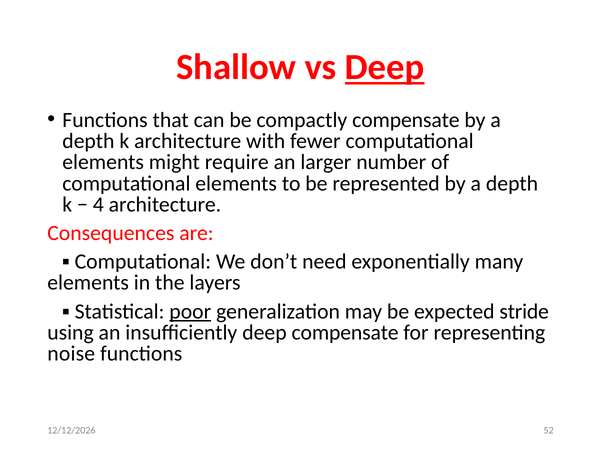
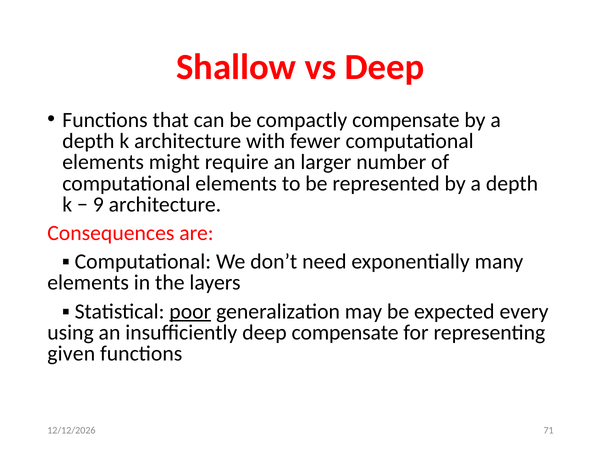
Deep underline: present -> none (385, 67)
4: 4 -> 9 (98, 204)
stride: stride -> every (524, 311)
noise: noise -> given (71, 353)
52: 52 -> 71 (549, 430)
